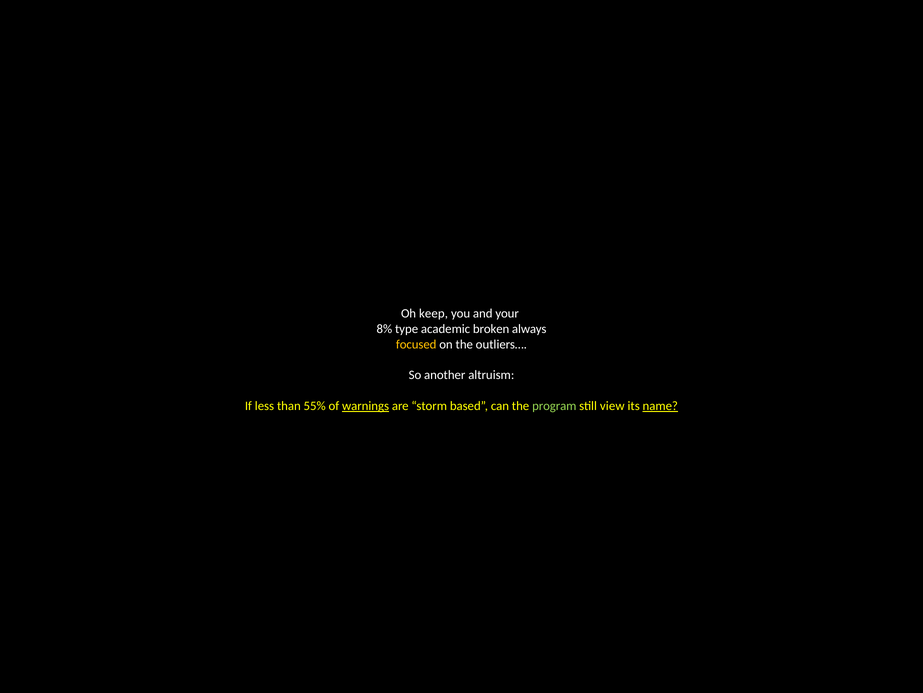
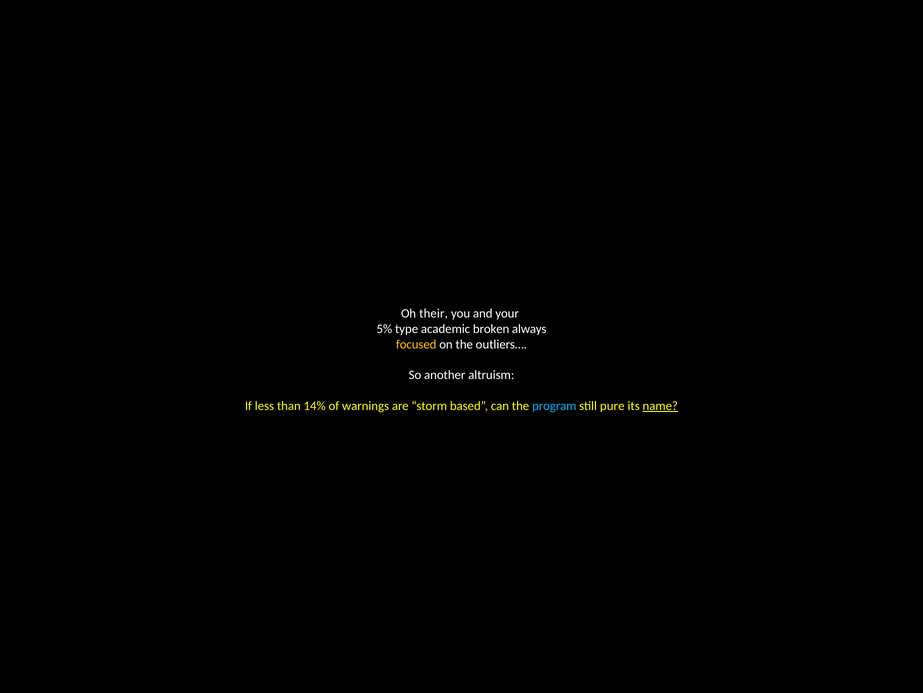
keep: keep -> their (434, 313)
8%: 8% -> 5% (384, 329)
55%: 55% -> 14% (315, 406)
warnings underline: present -> none (366, 406)
program colour: light green -> light blue (554, 406)
view: view -> pure (612, 406)
